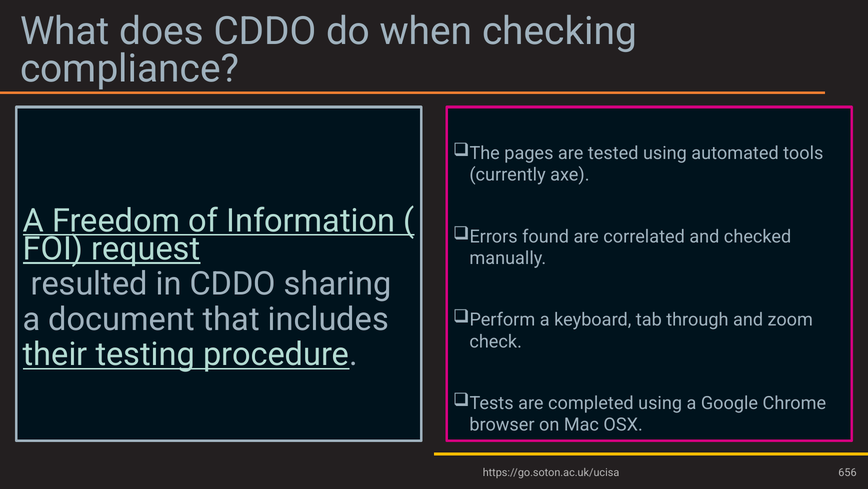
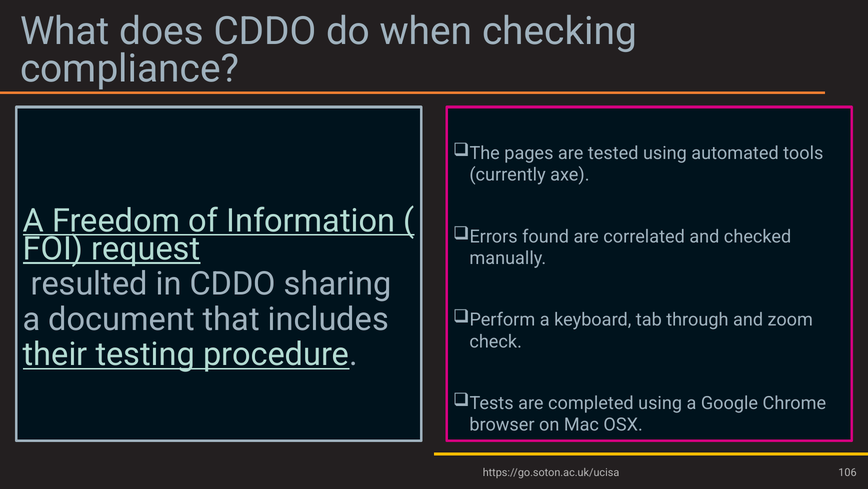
656: 656 -> 106 (847, 472)
